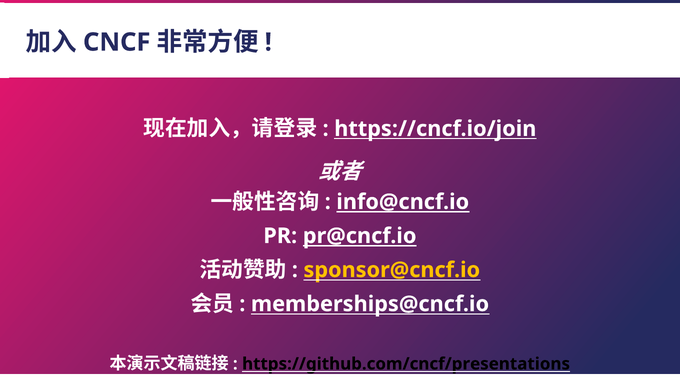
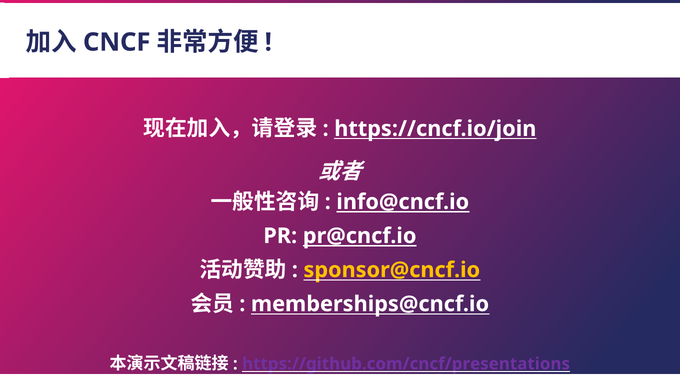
https://github.com/cncf/presentations colour: black -> purple (406, 363)
